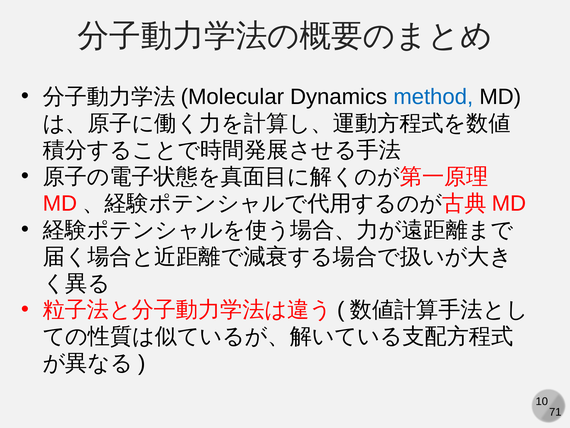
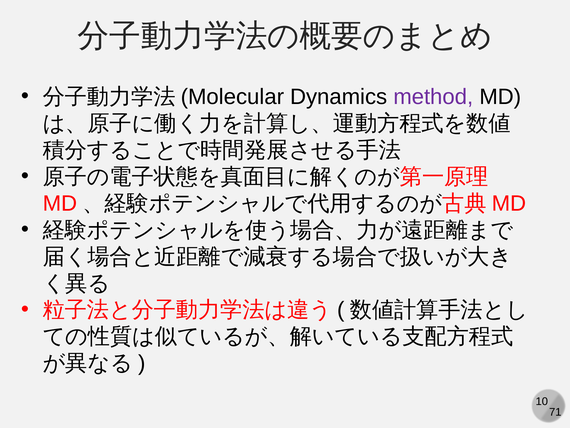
method colour: blue -> purple (433, 97)
